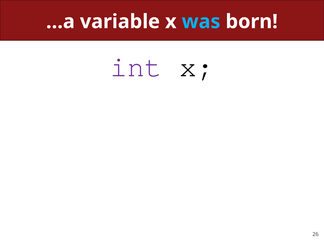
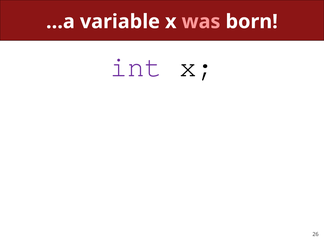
was colour: light blue -> pink (201, 22)
